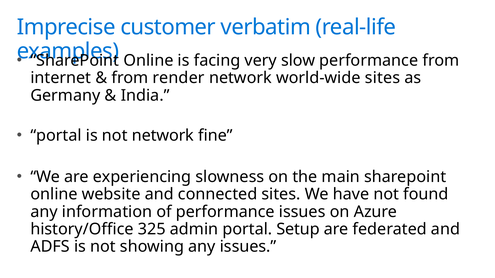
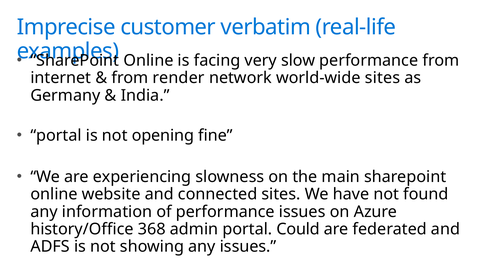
not network: network -> opening (163, 136)
325: 325 -> 368 (152, 230)
Setup: Setup -> Could (298, 230)
